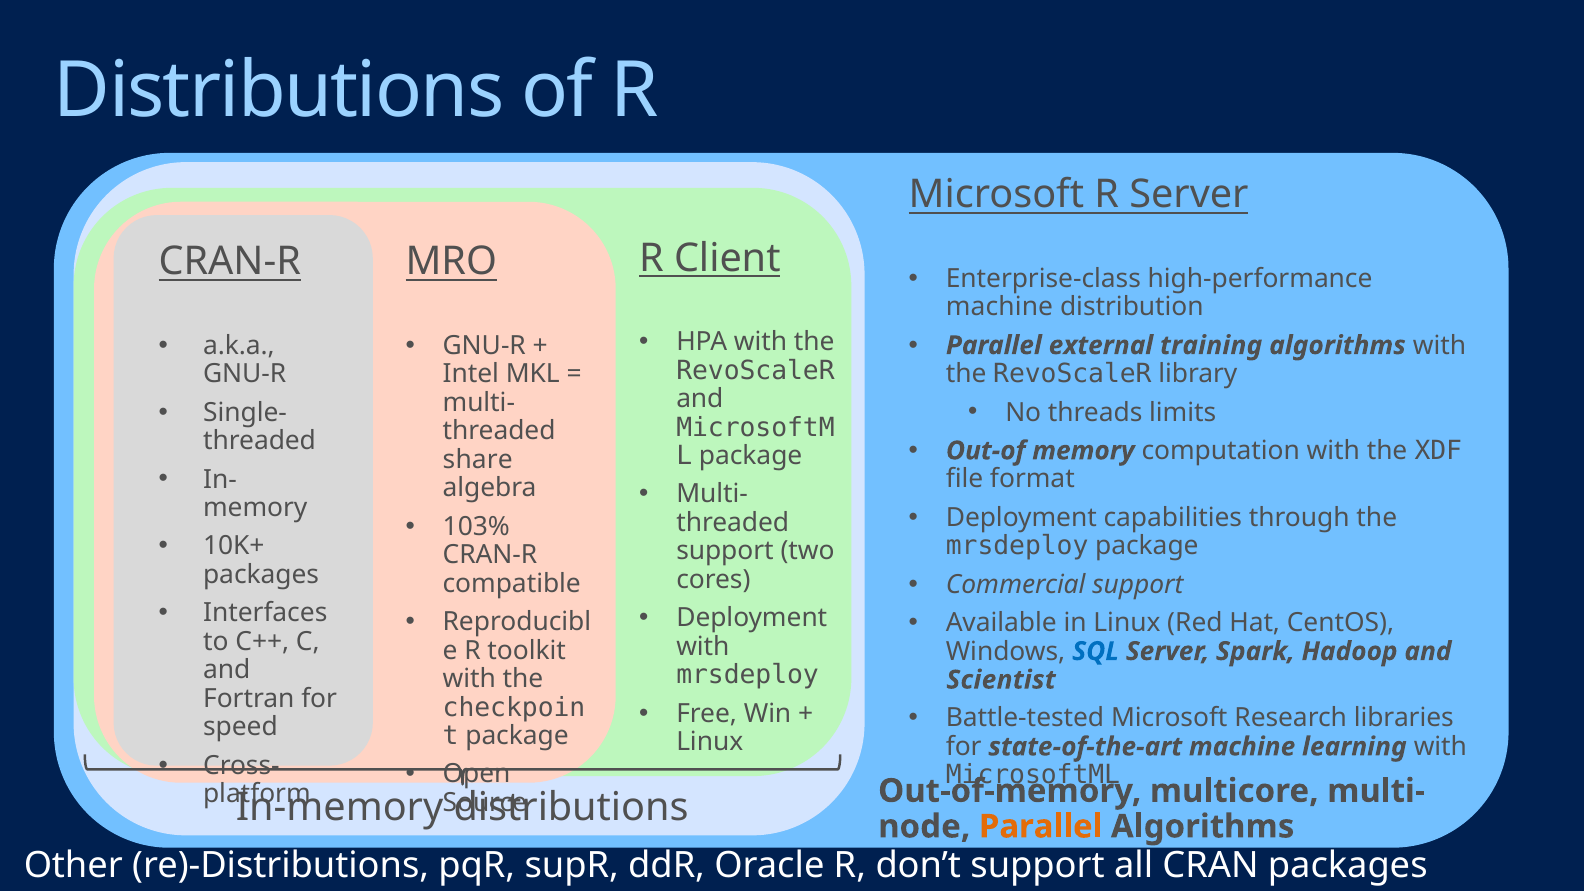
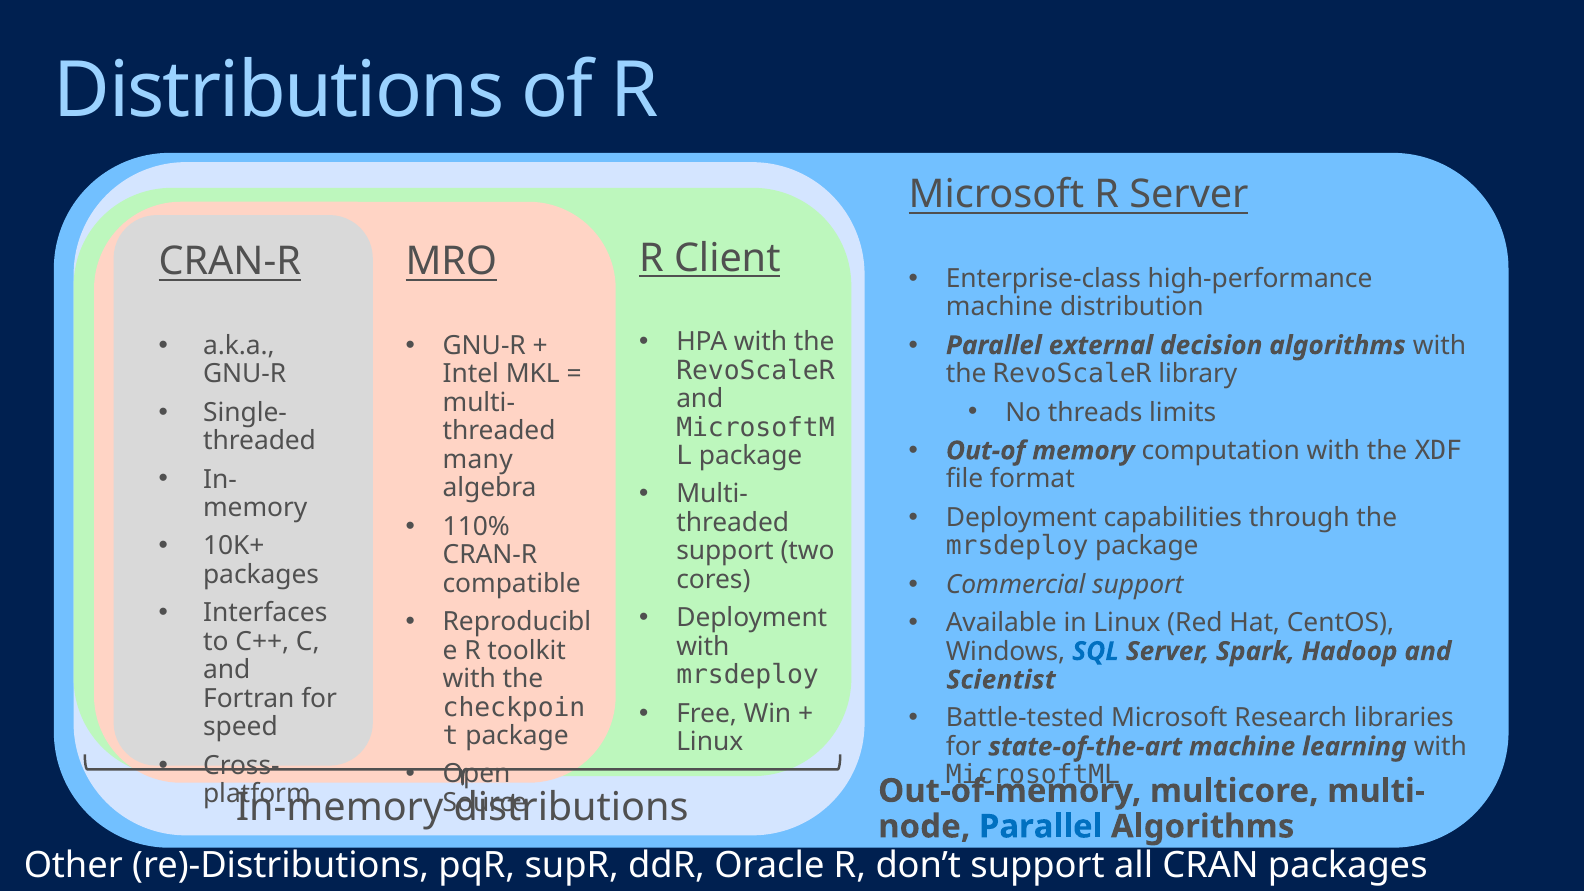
training: training -> decision (1211, 345)
share: share -> many (478, 460)
103%: 103% -> 110% (476, 526)
Parallel colour: orange -> blue (1041, 827)
